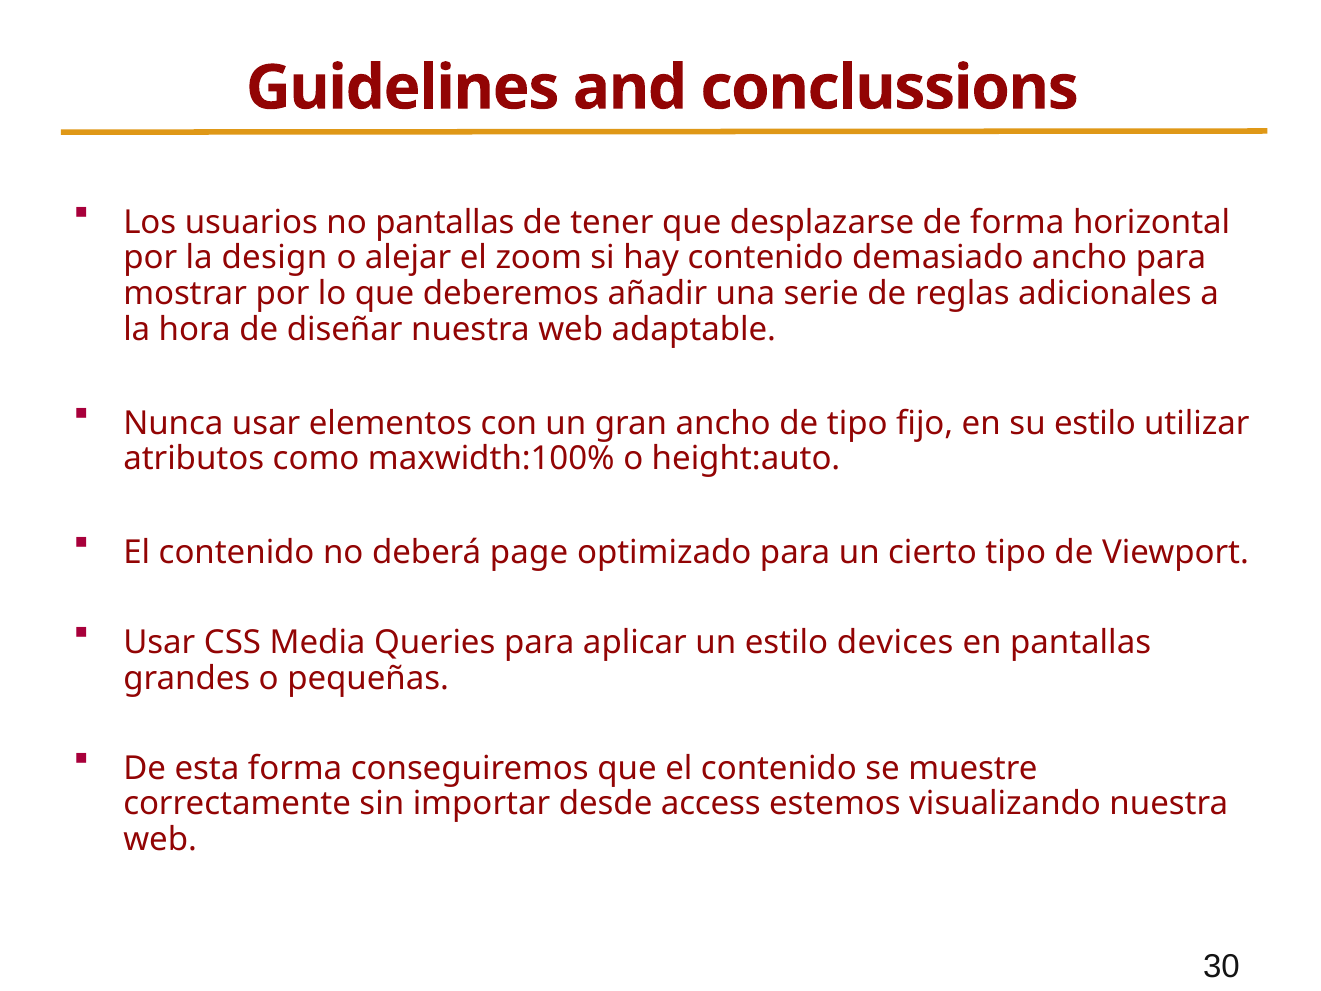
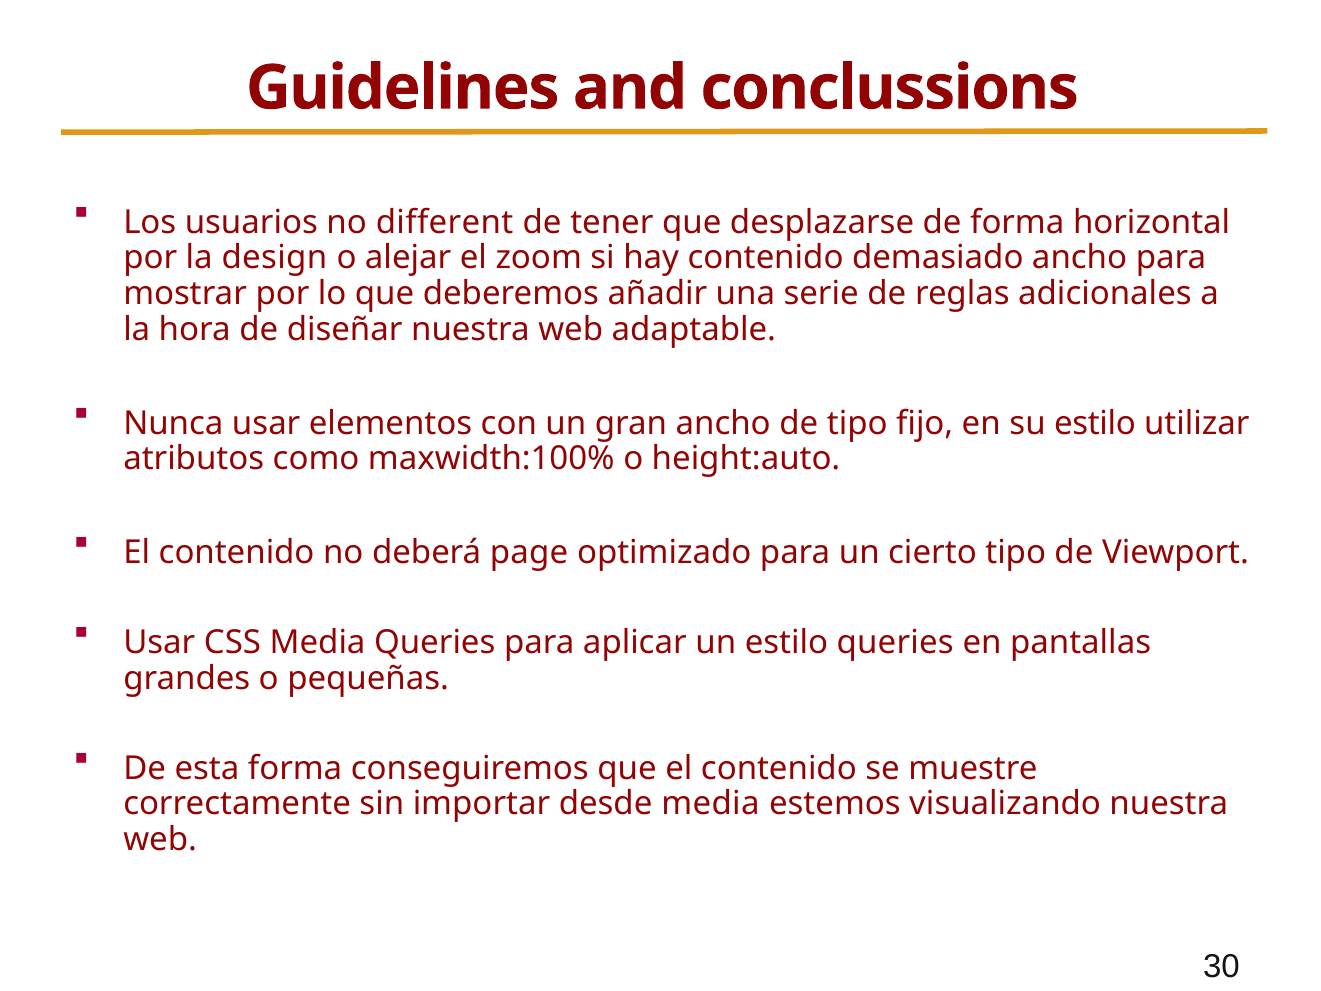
no pantallas: pantallas -> different (445, 222)
estilo devices: devices -> queries (895, 643)
desde access: access -> media (711, 804)
